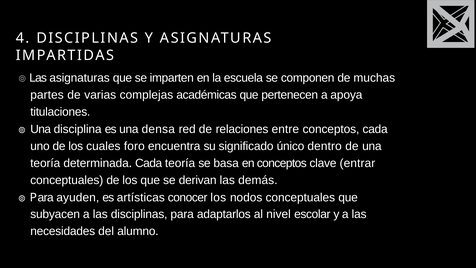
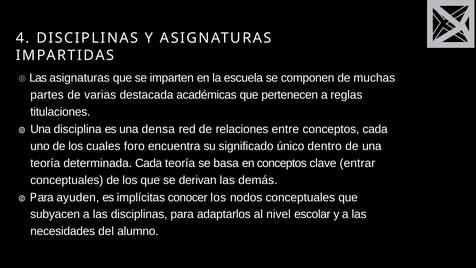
complejas: complejas -> destacada (147, 95)
apoya: apoya -> reglas (346, 95)
artísticas: artísticas -> implícitas (141, 197)
